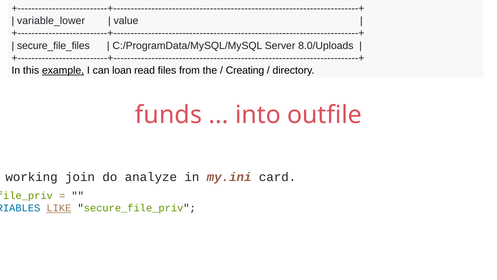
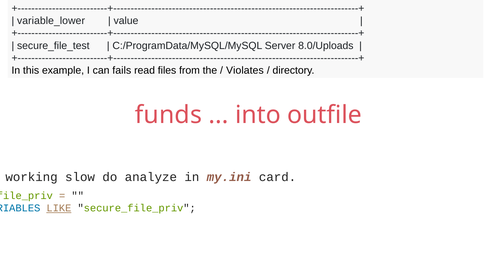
secure_file_files: secure_file_files -> secure_file_test (53, 46)
example underline: present -> none (63, 70)
loan: loan -> fails (122, 70)
Creating: Creating -> Violates (245, 70)
join: join -> slow (80, 177)
